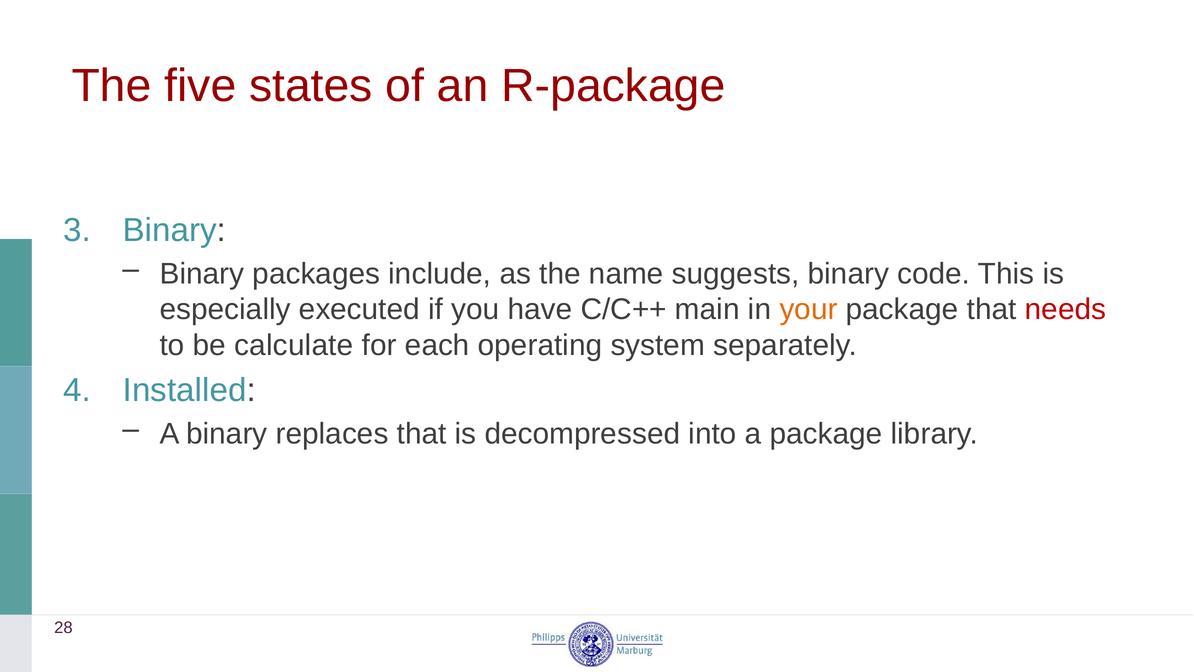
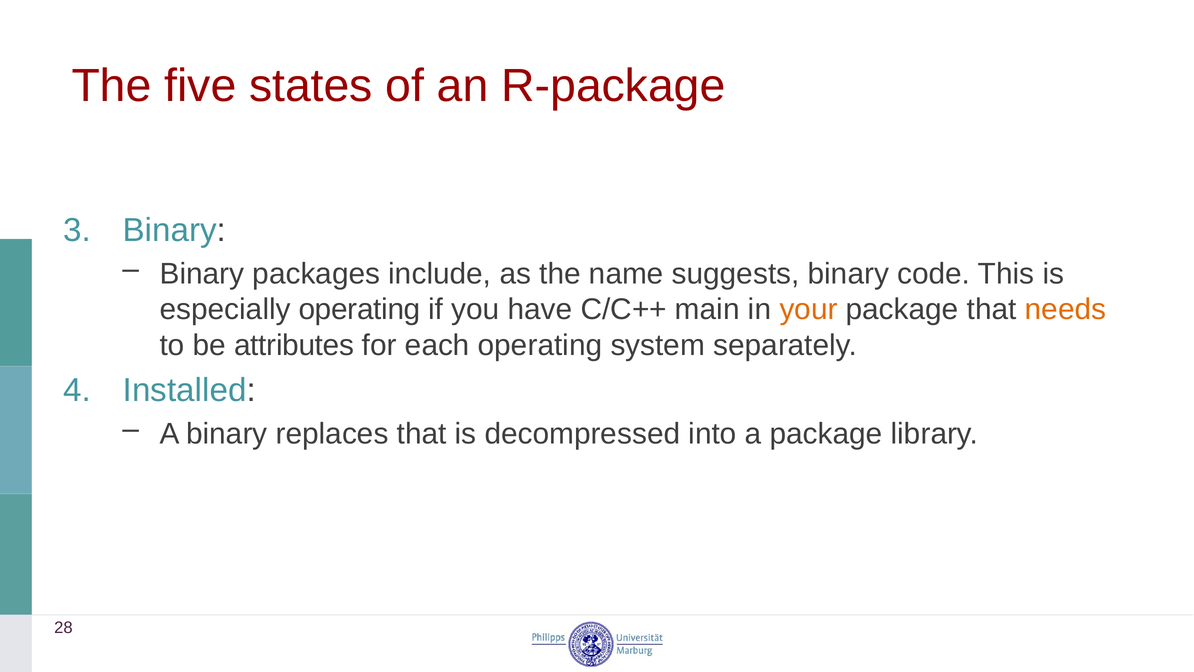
especially executed: executed -> operating (360, 309)
needs colour: red -> orange (1065, 309)
calculate: calculate -> attributes (294, 345)
